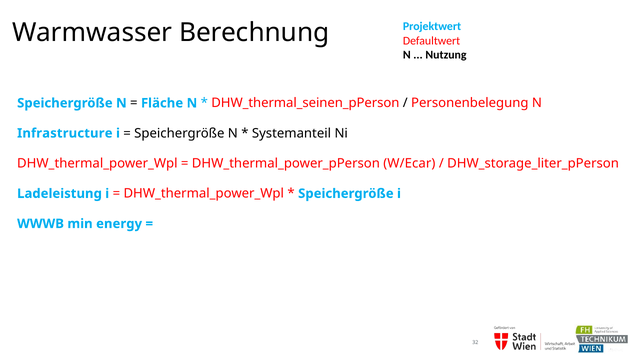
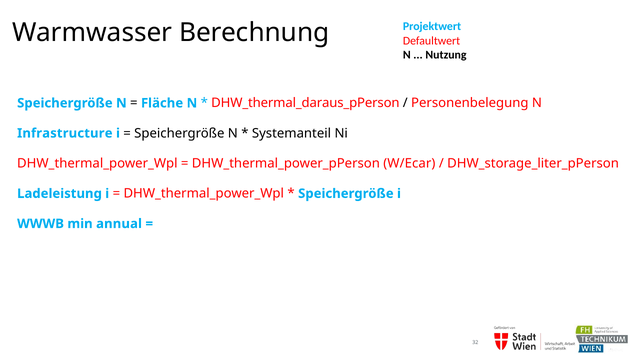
DHW_thermal_seinen_pPerson: DHW_thermal_seinen_pPerson -> DHW_thermal_daraus_pPerson (305, 103)
energy: energy -> annual (119, 224)
